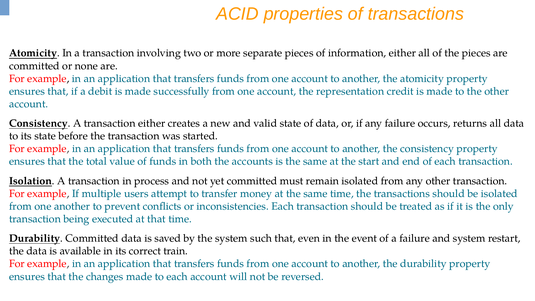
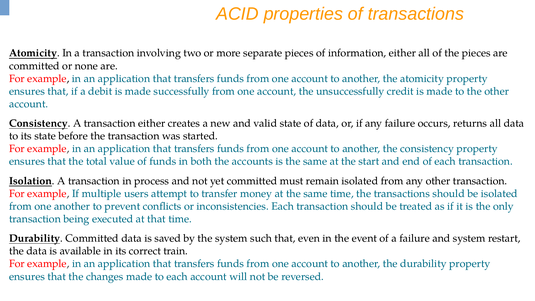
representation: representation -> unsuccessfully (350, 91)
